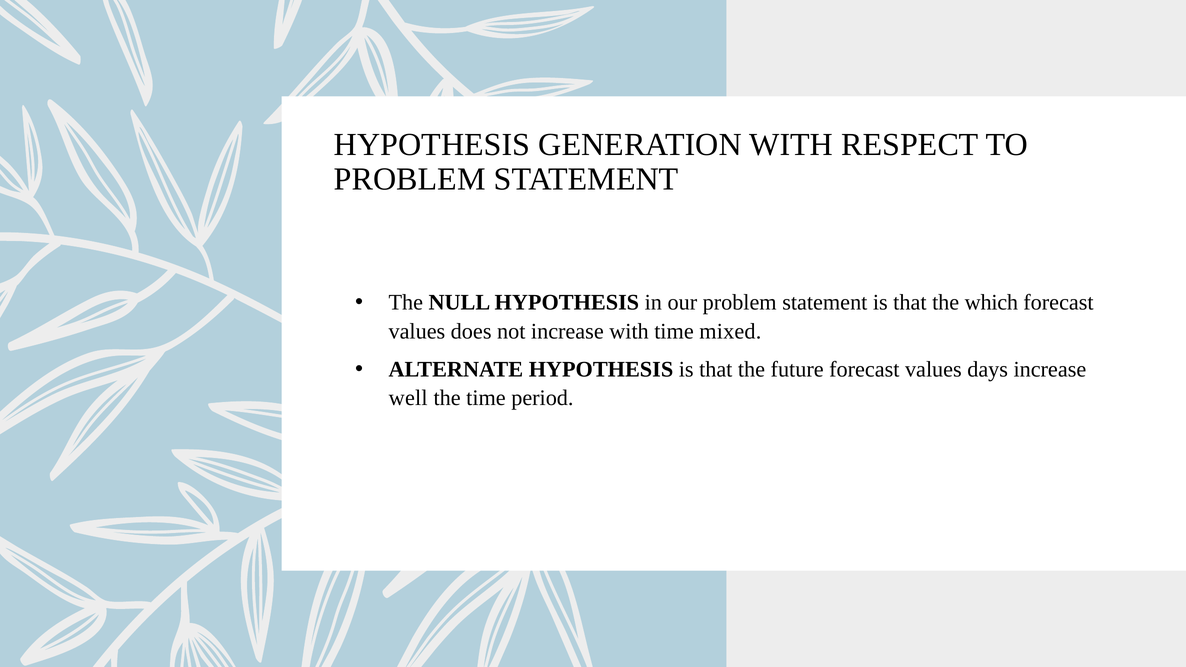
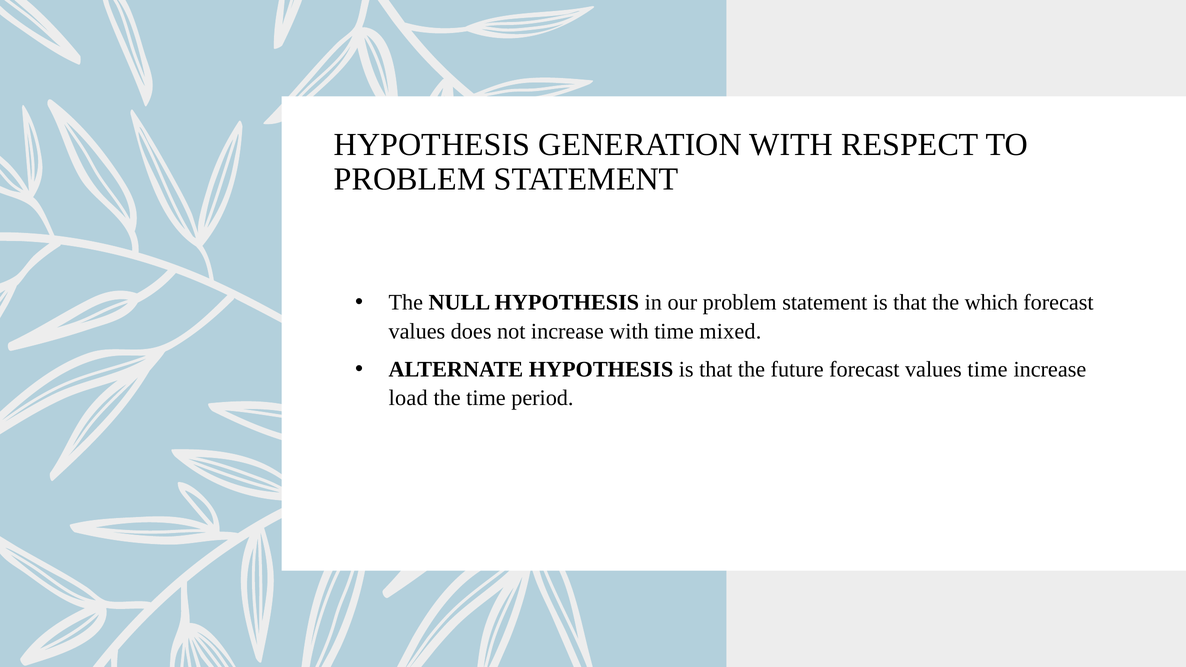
values days: days -> time (988, 370)
well: well -> load (408, 398)
